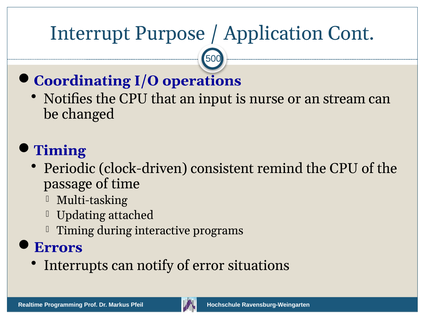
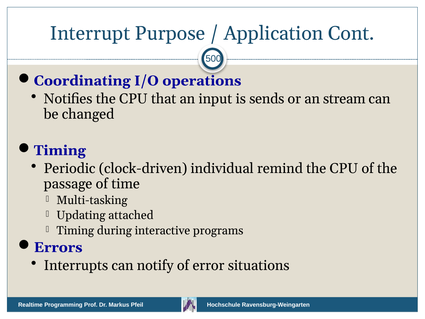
nurse: nurse -> sends (267, 99)
consistent: consistent -> individual (222, 168)
